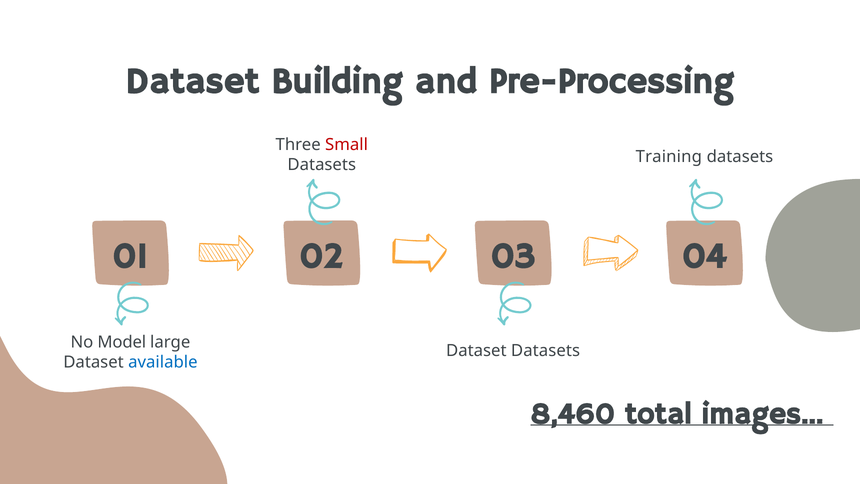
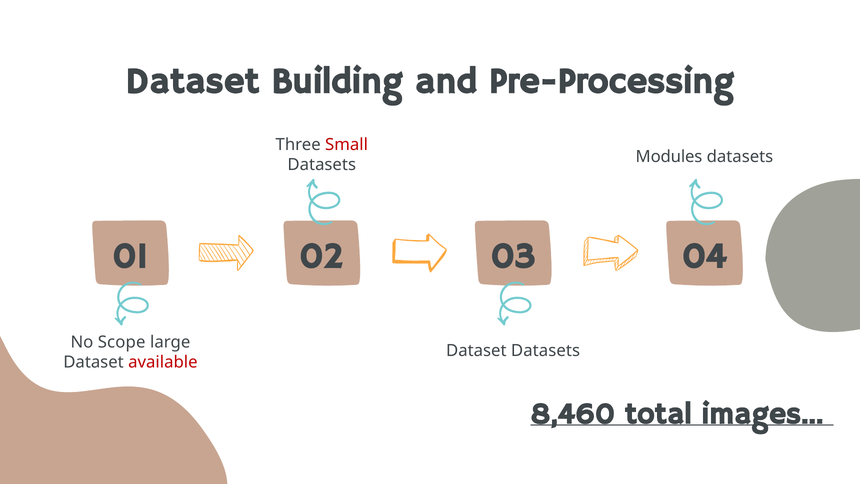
Training: Training -> Modules (669, 157)
Model: Model -> Scope (122, 342)
available colour: blue -> red (163, 362)
